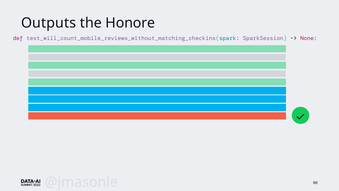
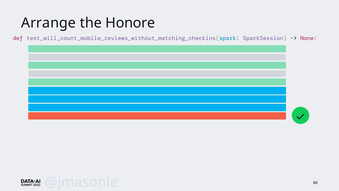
Outputs: Outputs -> Arrange (49, 23)
